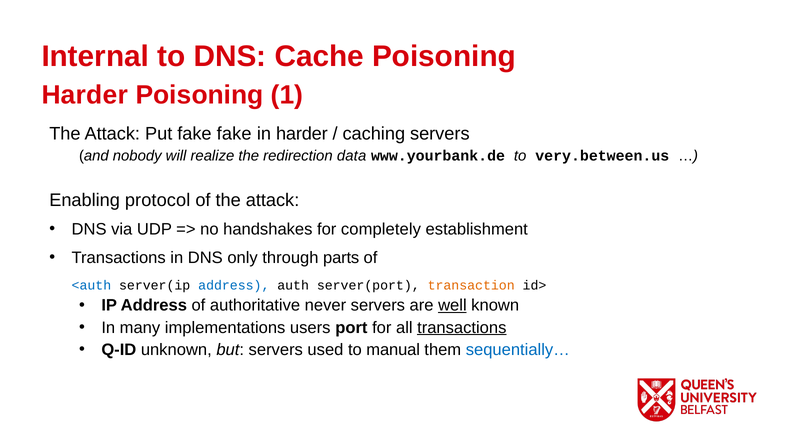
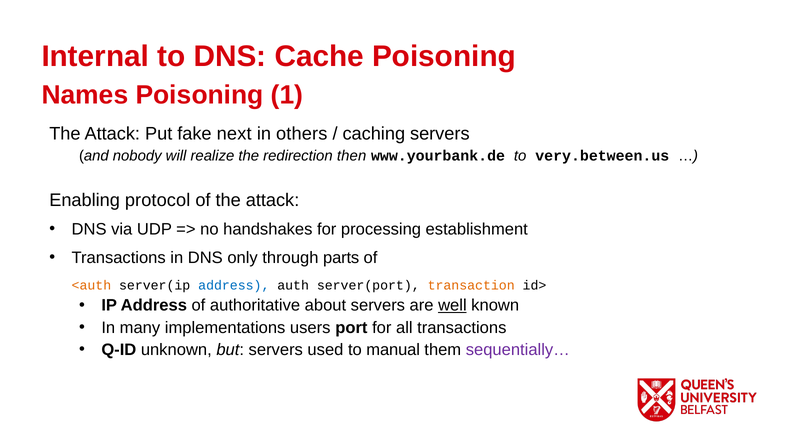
Harder: Harder -> Names (85, 95)
fake fake: fake -> next (234, 134)
in harder: harder -> others (302, 134)
data: data -> then (352, 155)
completely: completely -> processing (381, 229)
<auth colour: blue -> orange (91, 285)
never: never -> about (325, 305)
transactions underline: present -> none (462, 327)
sequentially… colour: blue -> purple (518, 349)
